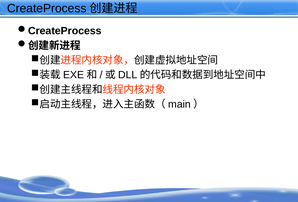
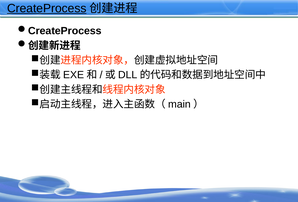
CreateProcess underline: none -> present (47, 8)
